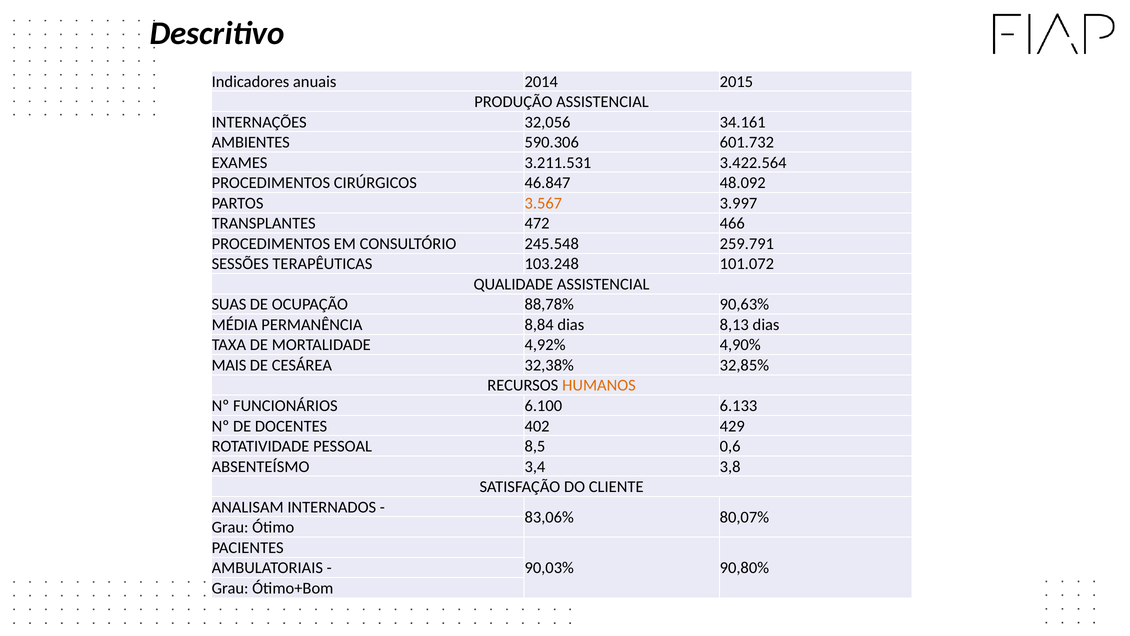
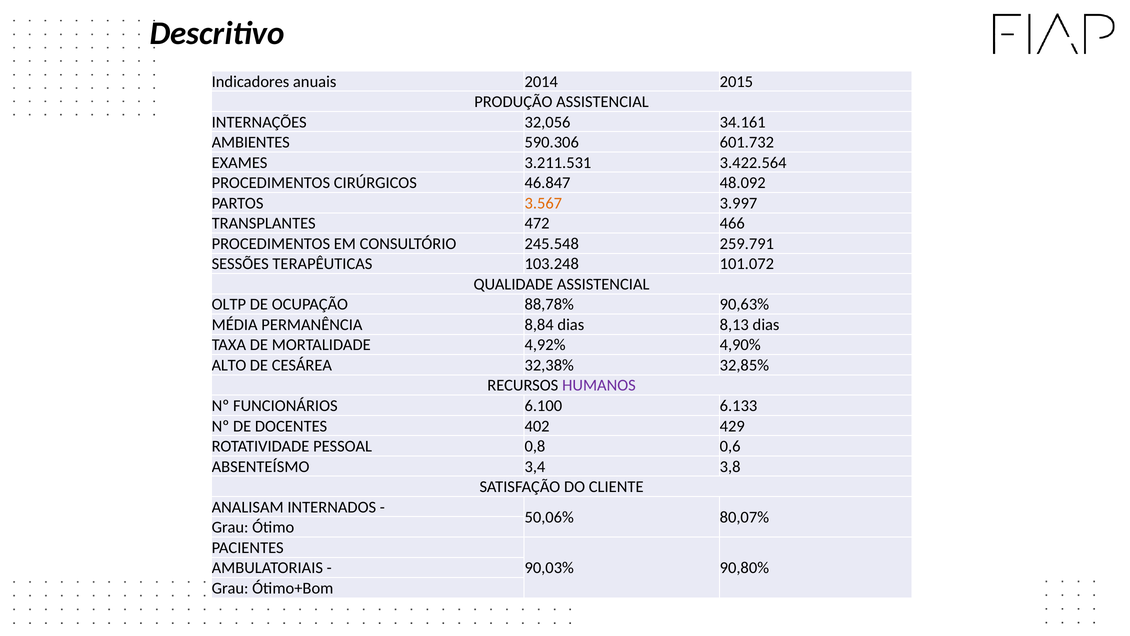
SUAS: SUAS -> OLTP (229, 304)
MAIS: MAIS -> ALTO (229, 365)
HUMANOS colour: orange -> purple (599, 385)
8,5: 8,5 -> 0,8 (535, 446)
83,06%: 83,06% -> 50,06% (549, 517)
